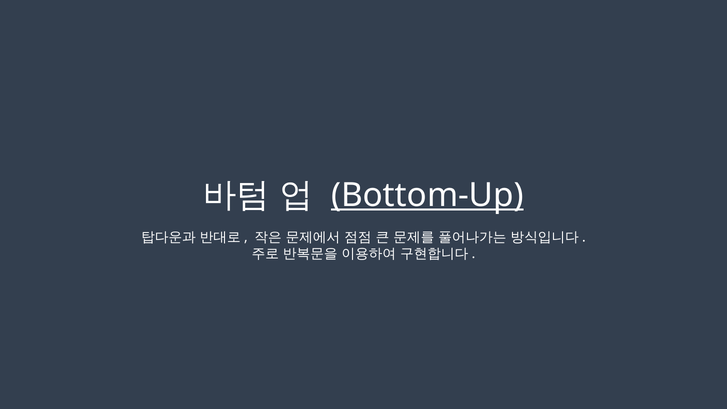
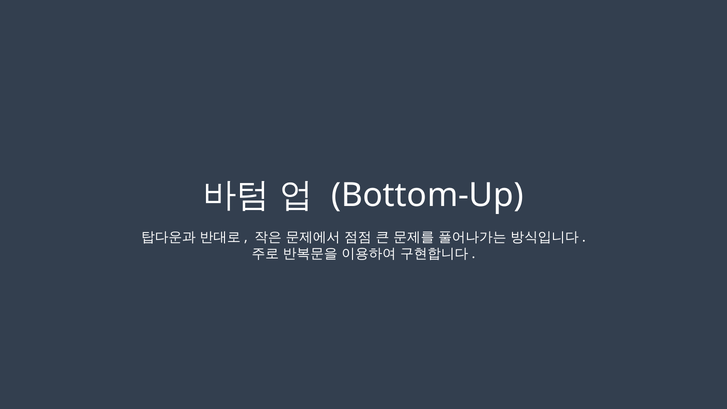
Bottom-Up underline: present -> none (427, 195)
